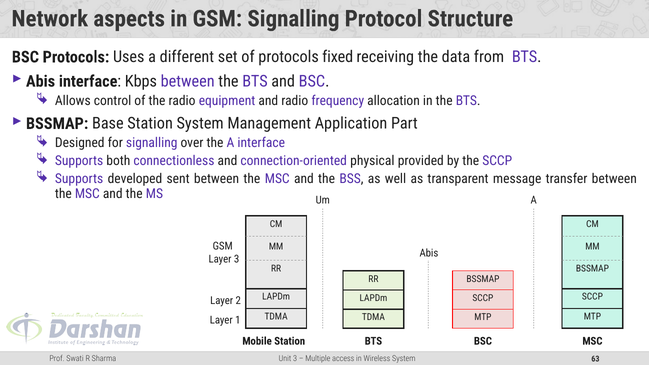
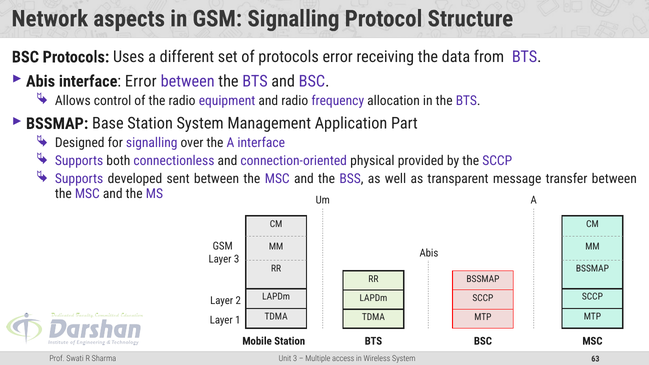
protocols fixed: fixed -> error (338, 57)
interface Kbps: Kbps -> Error (141, 81)
